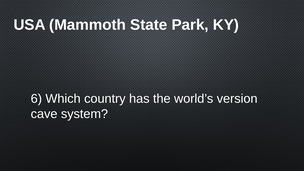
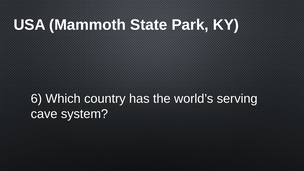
version: version -> serving (237, 99)
